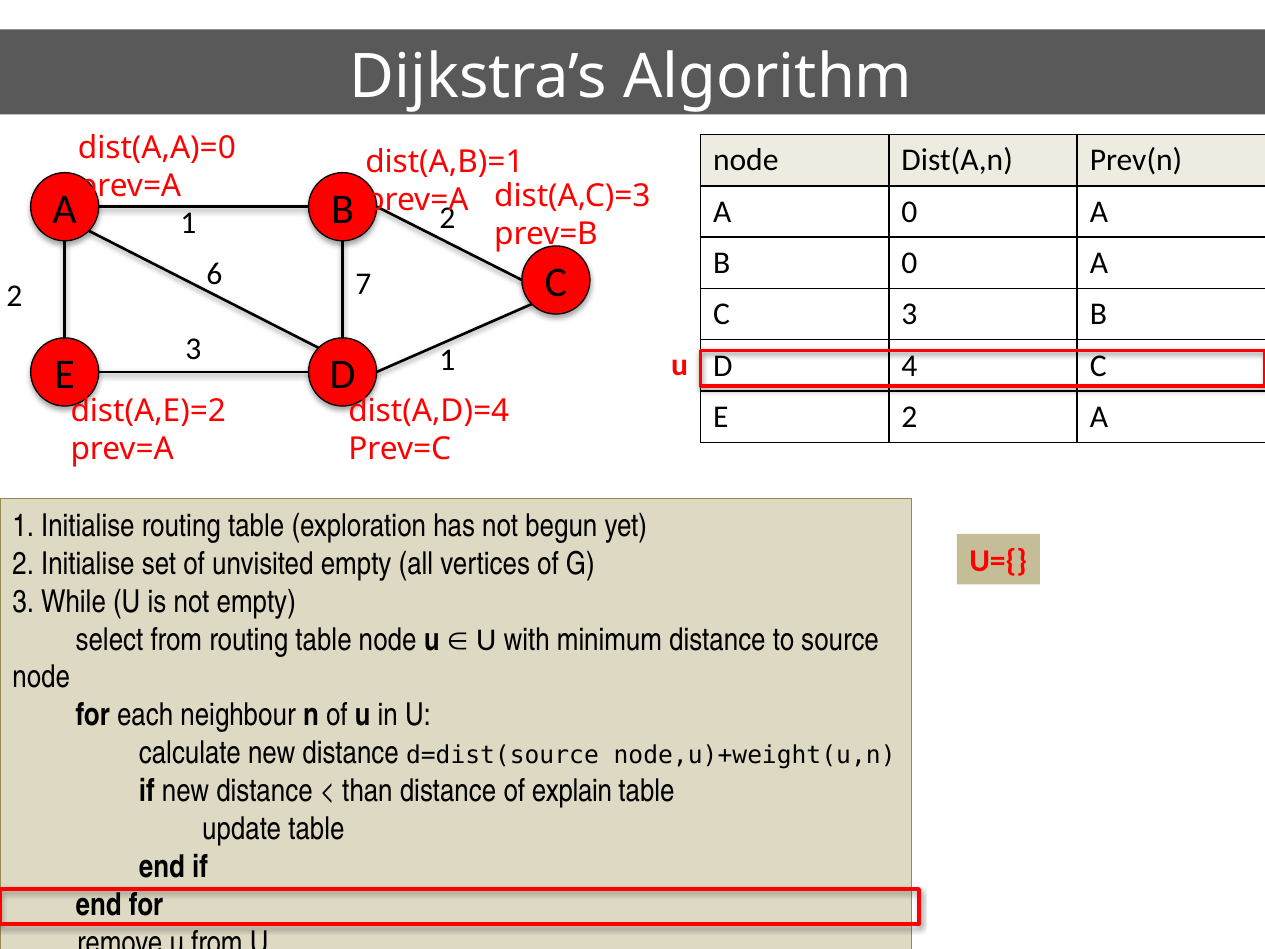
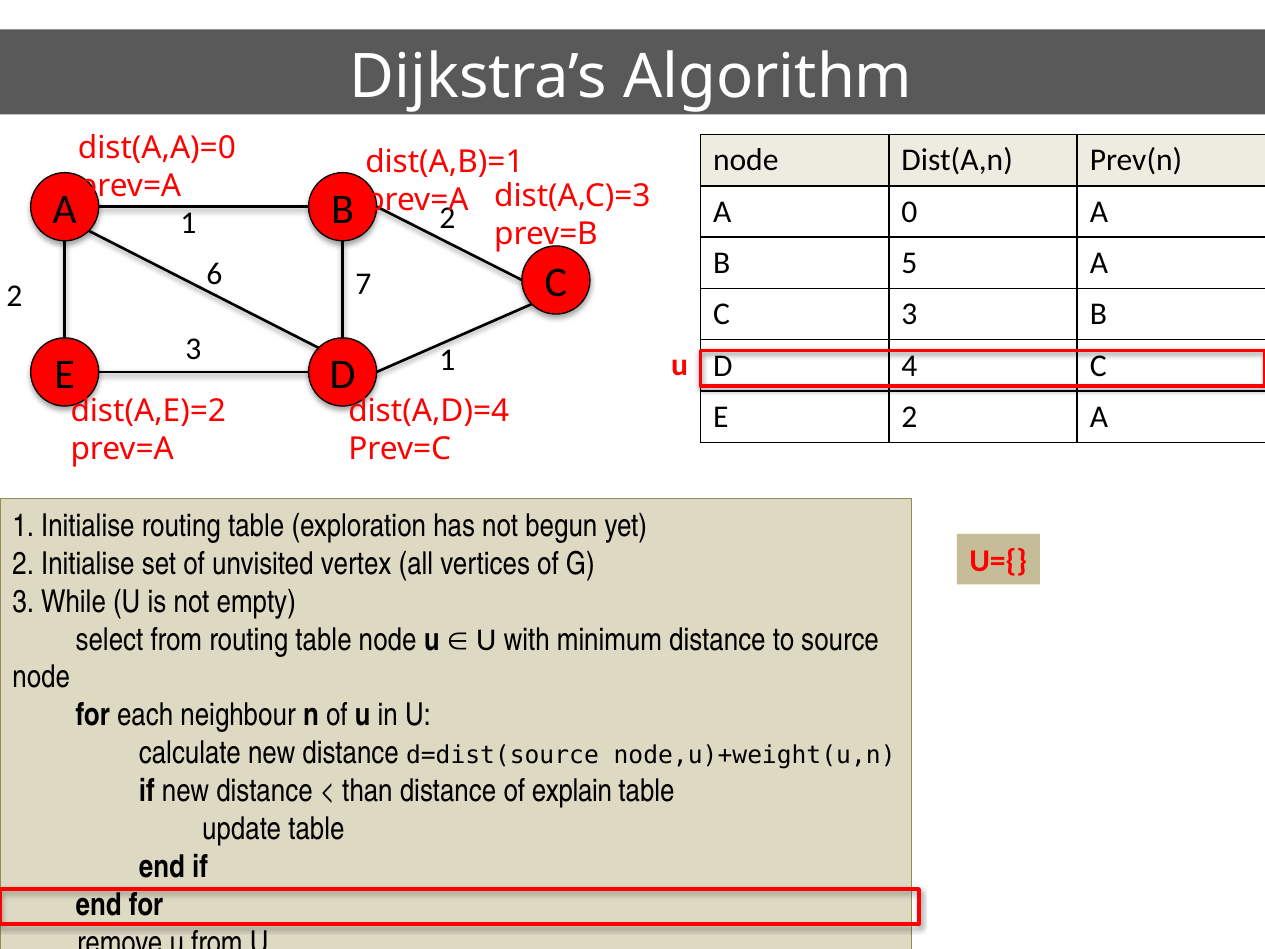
B 0: 0 -> 5 (909, 263)
unvisited empty: empty -> vertex (356, 563)
